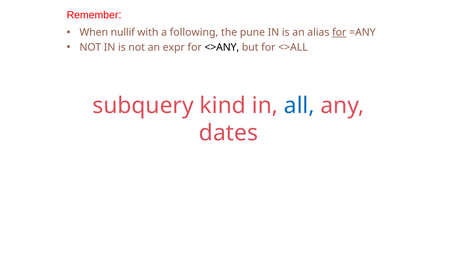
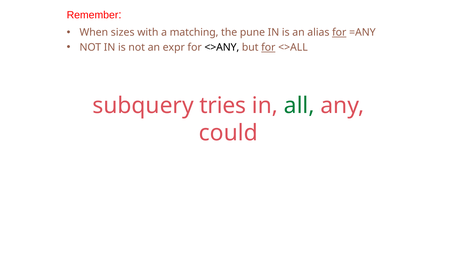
nullif: nullif -> sizes (123, 33)
following: following -> matching (194, 33)
for underline: none -> present (268, 47)
kind: kind -> tries (223, 106)
all colour: blue -> green (299, 106)
dates: dates -> could (228, 133)
